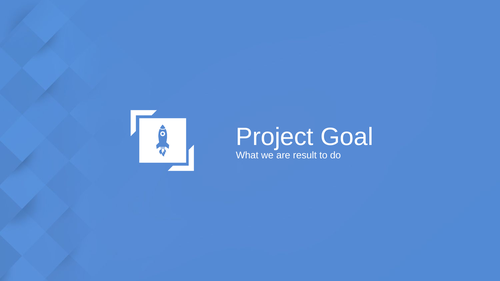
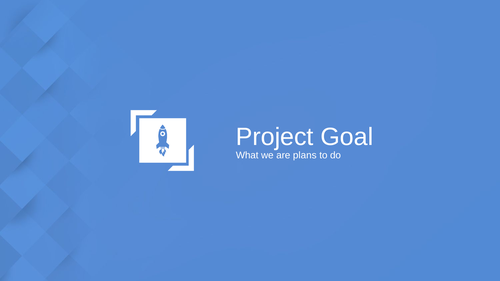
result: result -> plans (305, 155)
